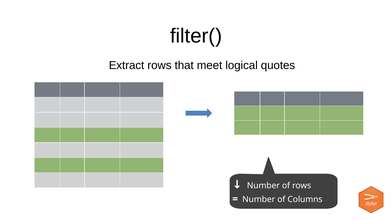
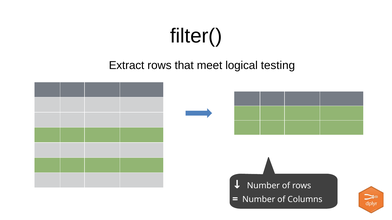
quotes: quotes -> testing (278, 65)
